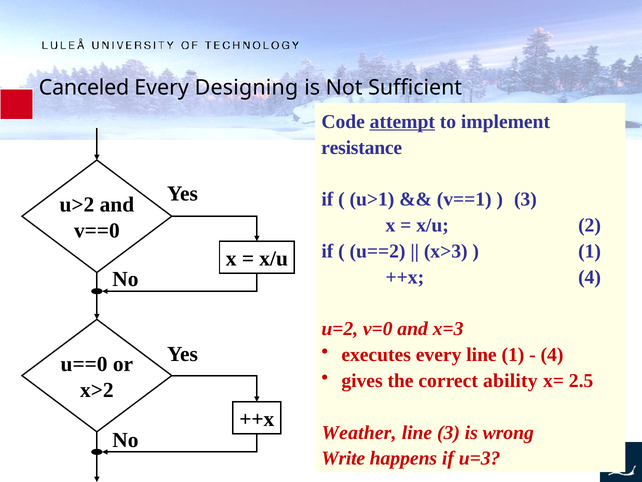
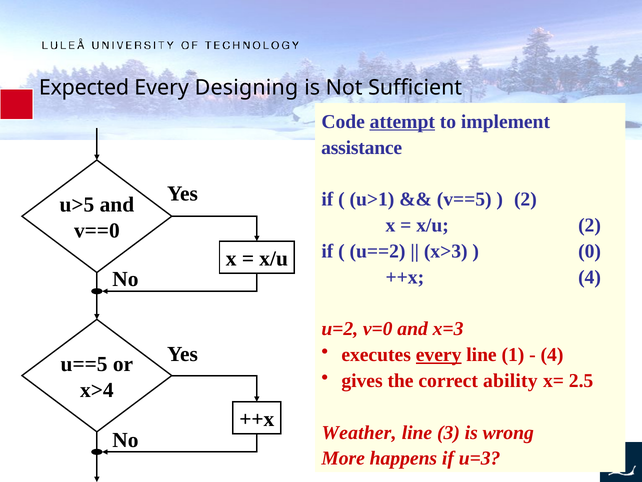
Canceled: Canceled -> Expected (84, 88)
resistance: resistance -> assistance (362, 147)
v==1: v==1 -> v==5 (464, 199)
3: 3 -> 2 (525, 199)
u>2: u>2 -> u>5 (77, 205)
1: 1 -> 0 (590, 251)
every underline: none -> present (439, 355)
u==0: u==0 -> u==5 (84, 364)
x>2: x>2 -> x>4 (97, 390)
Write: Write -> More (343, 458)
